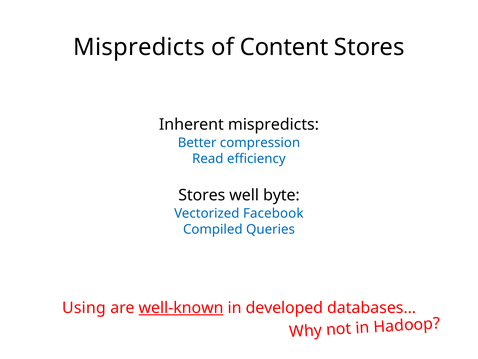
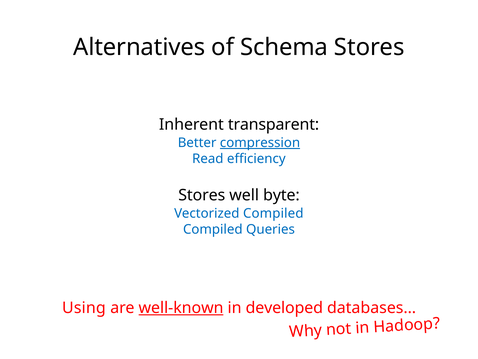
Mispredicts: Mispredicts -> Alternatives (139, 47)
Content: Content -> Schema (284, 47)
Inherent mispredicts: mispredicts -> transparent (274, 124)
compression underline: none -> present (260, 143)
Vectorized Facebook: Facebook -> Compiled (273, 213)
